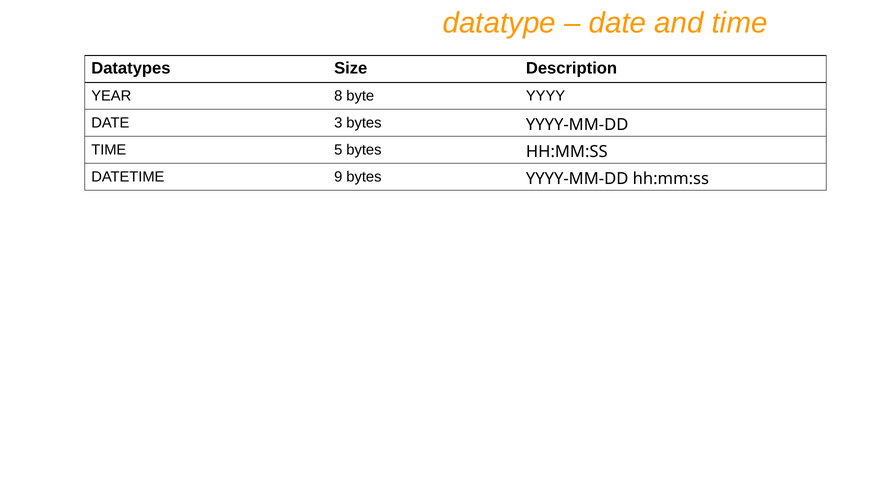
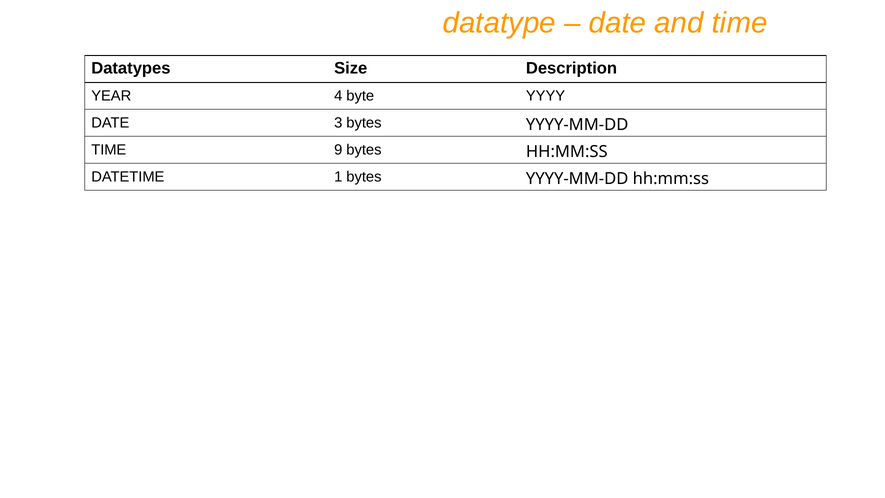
8: 8 -> 4 (338, 96)
5: 5 -> 9 (338, 150)
9: 9 -> 1 (338, 177)
